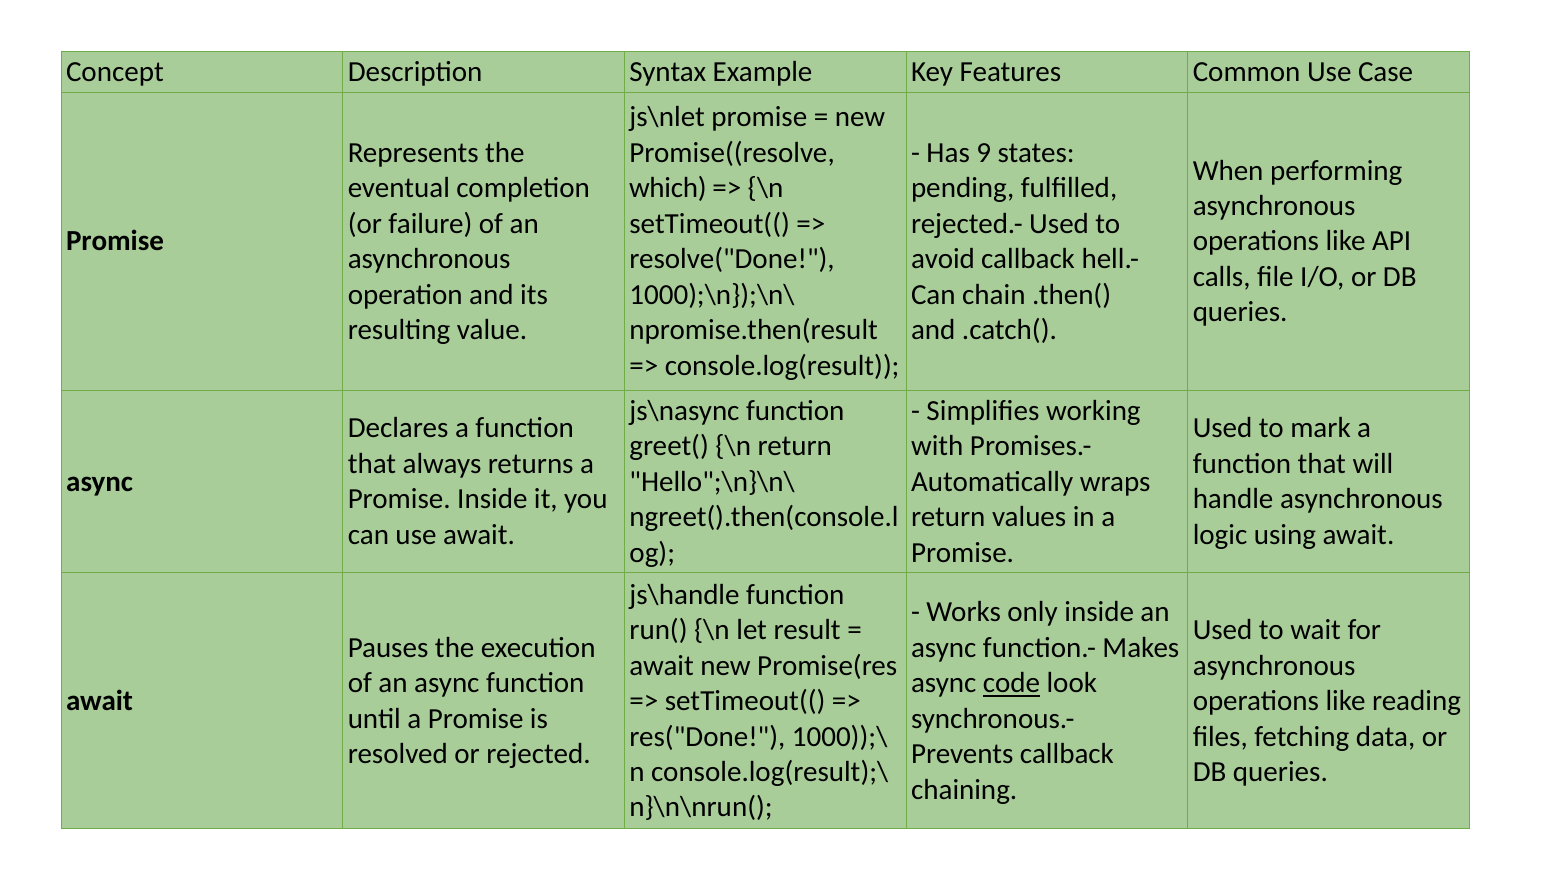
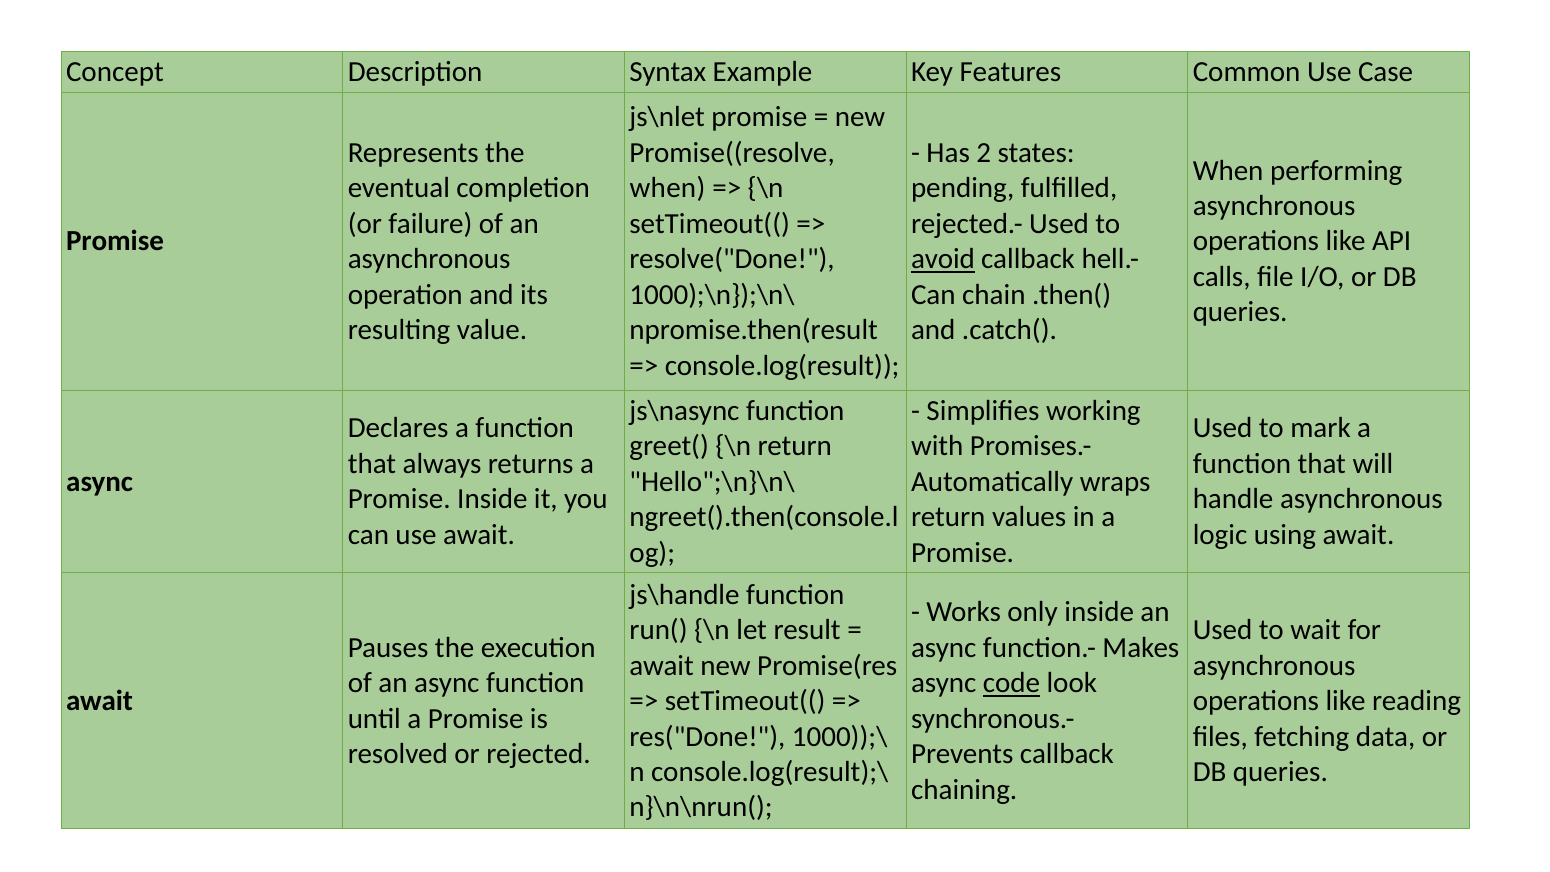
9: 9 -> 2 (984, 153)
which: which -> when (668, 188)
avoid underline: none -> present (943, 259)
